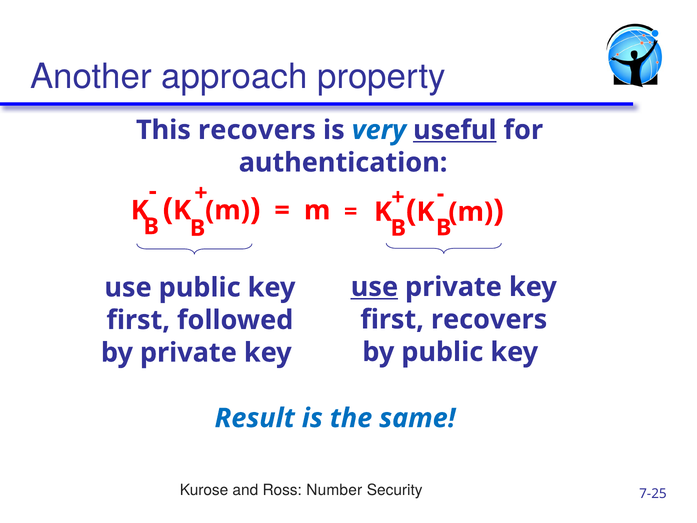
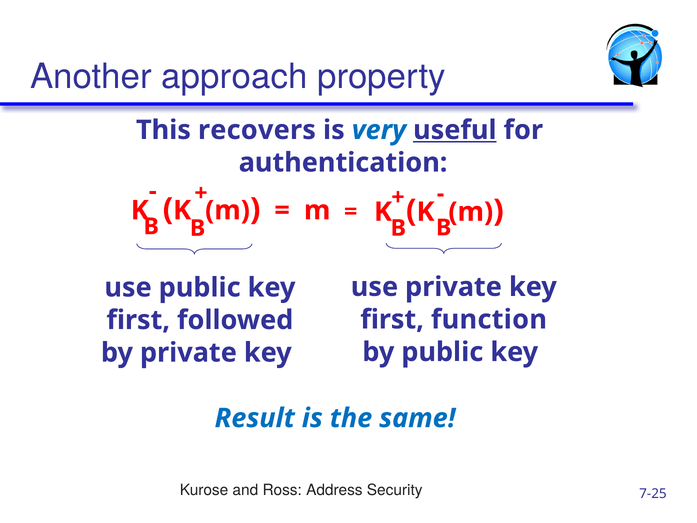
use underline: present -> none (374, 287)
first recovers: recovers -> function (489, 319)
Number: Number -> Address (334, 490)
